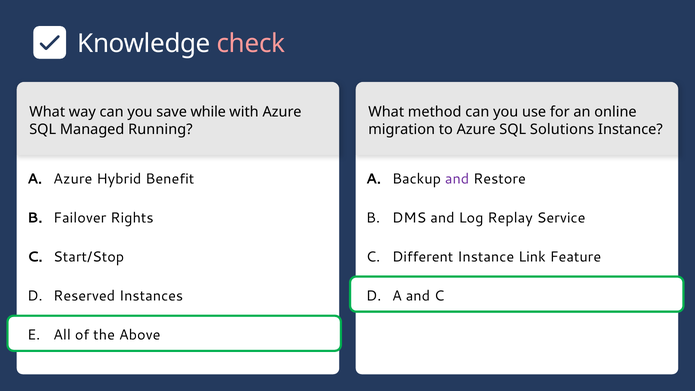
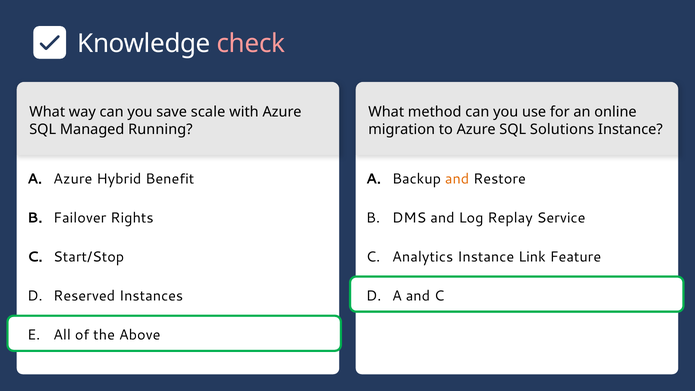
while: while -> scale (208, 112)
and colour: purple -> orange (457, 179)
Different: Different -> Analytics (423, 257)
